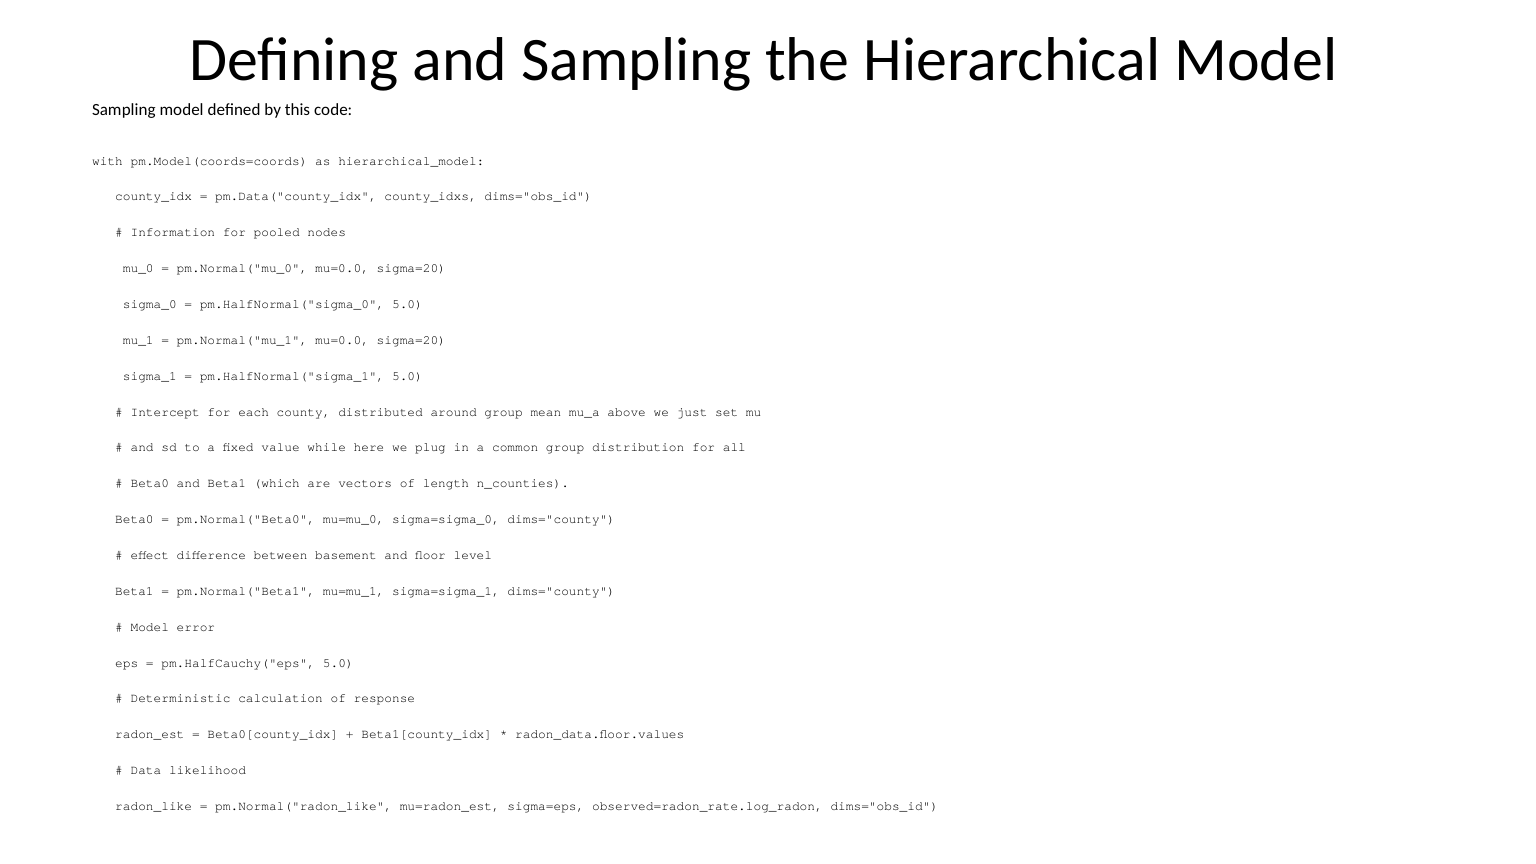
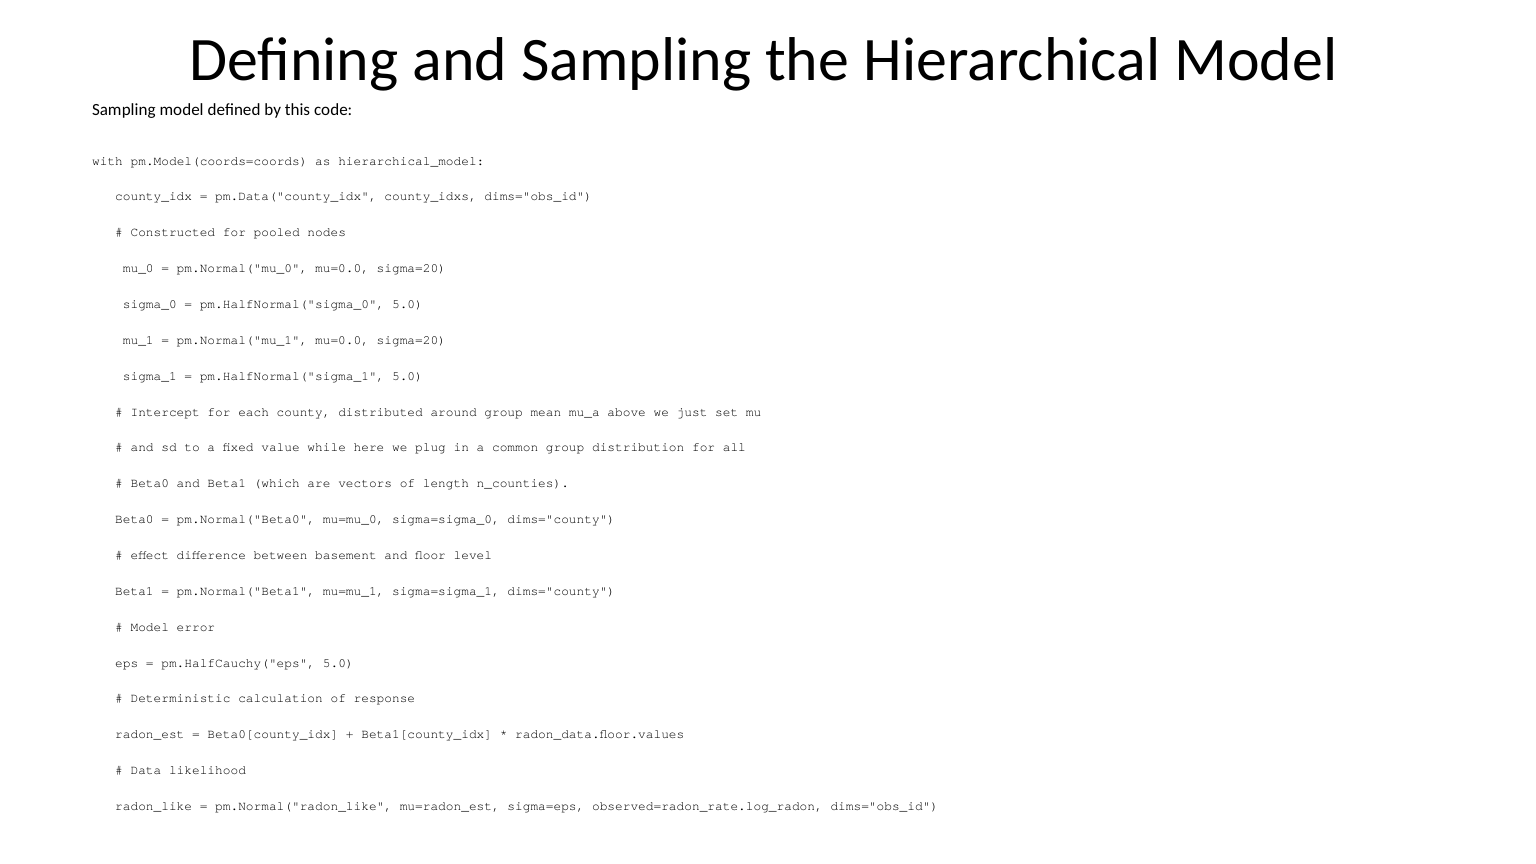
Information: Information -> Constructed (173, 233)
